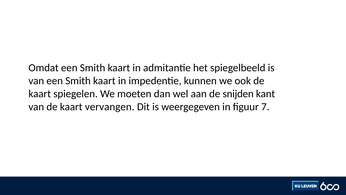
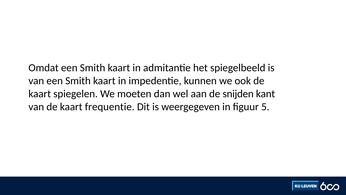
vervangen: vervangen -> frequentie (110, 107)
7: 7 -> 5 (265, 107)
